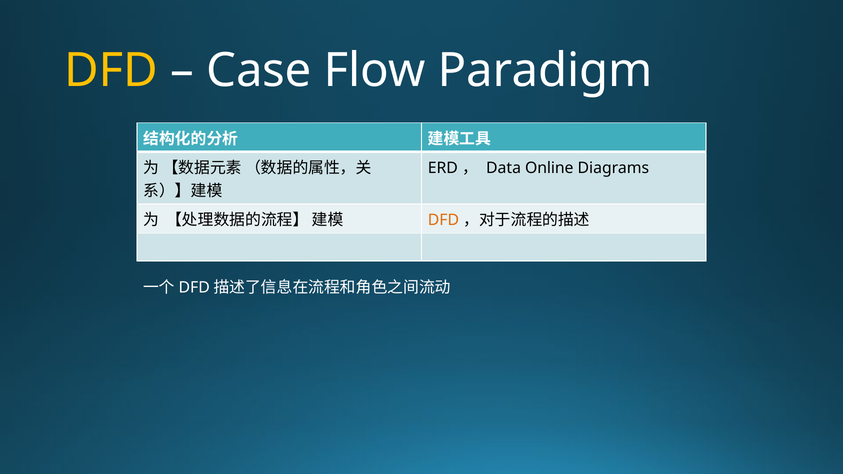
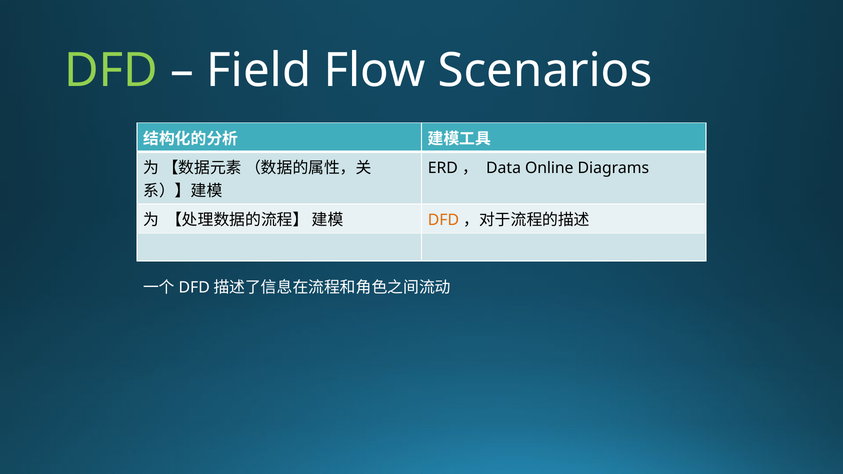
DFD colour: yellow -> light green (111, 71)
Case: Case -> Field (259, 71)
Paradigm: Paradigm -> Scenarios (545, 71)
